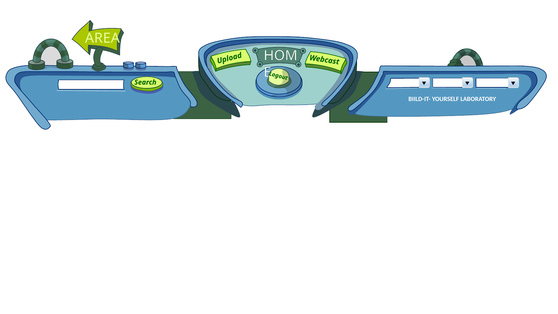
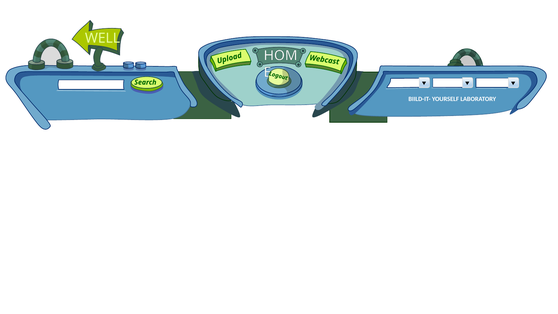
AREA: AREA -> WELL (103, 38)
